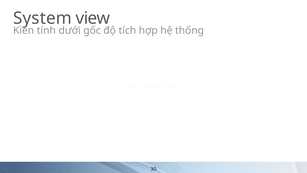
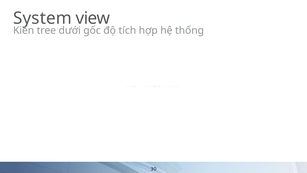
tính: tính -> tree (46, 30)
